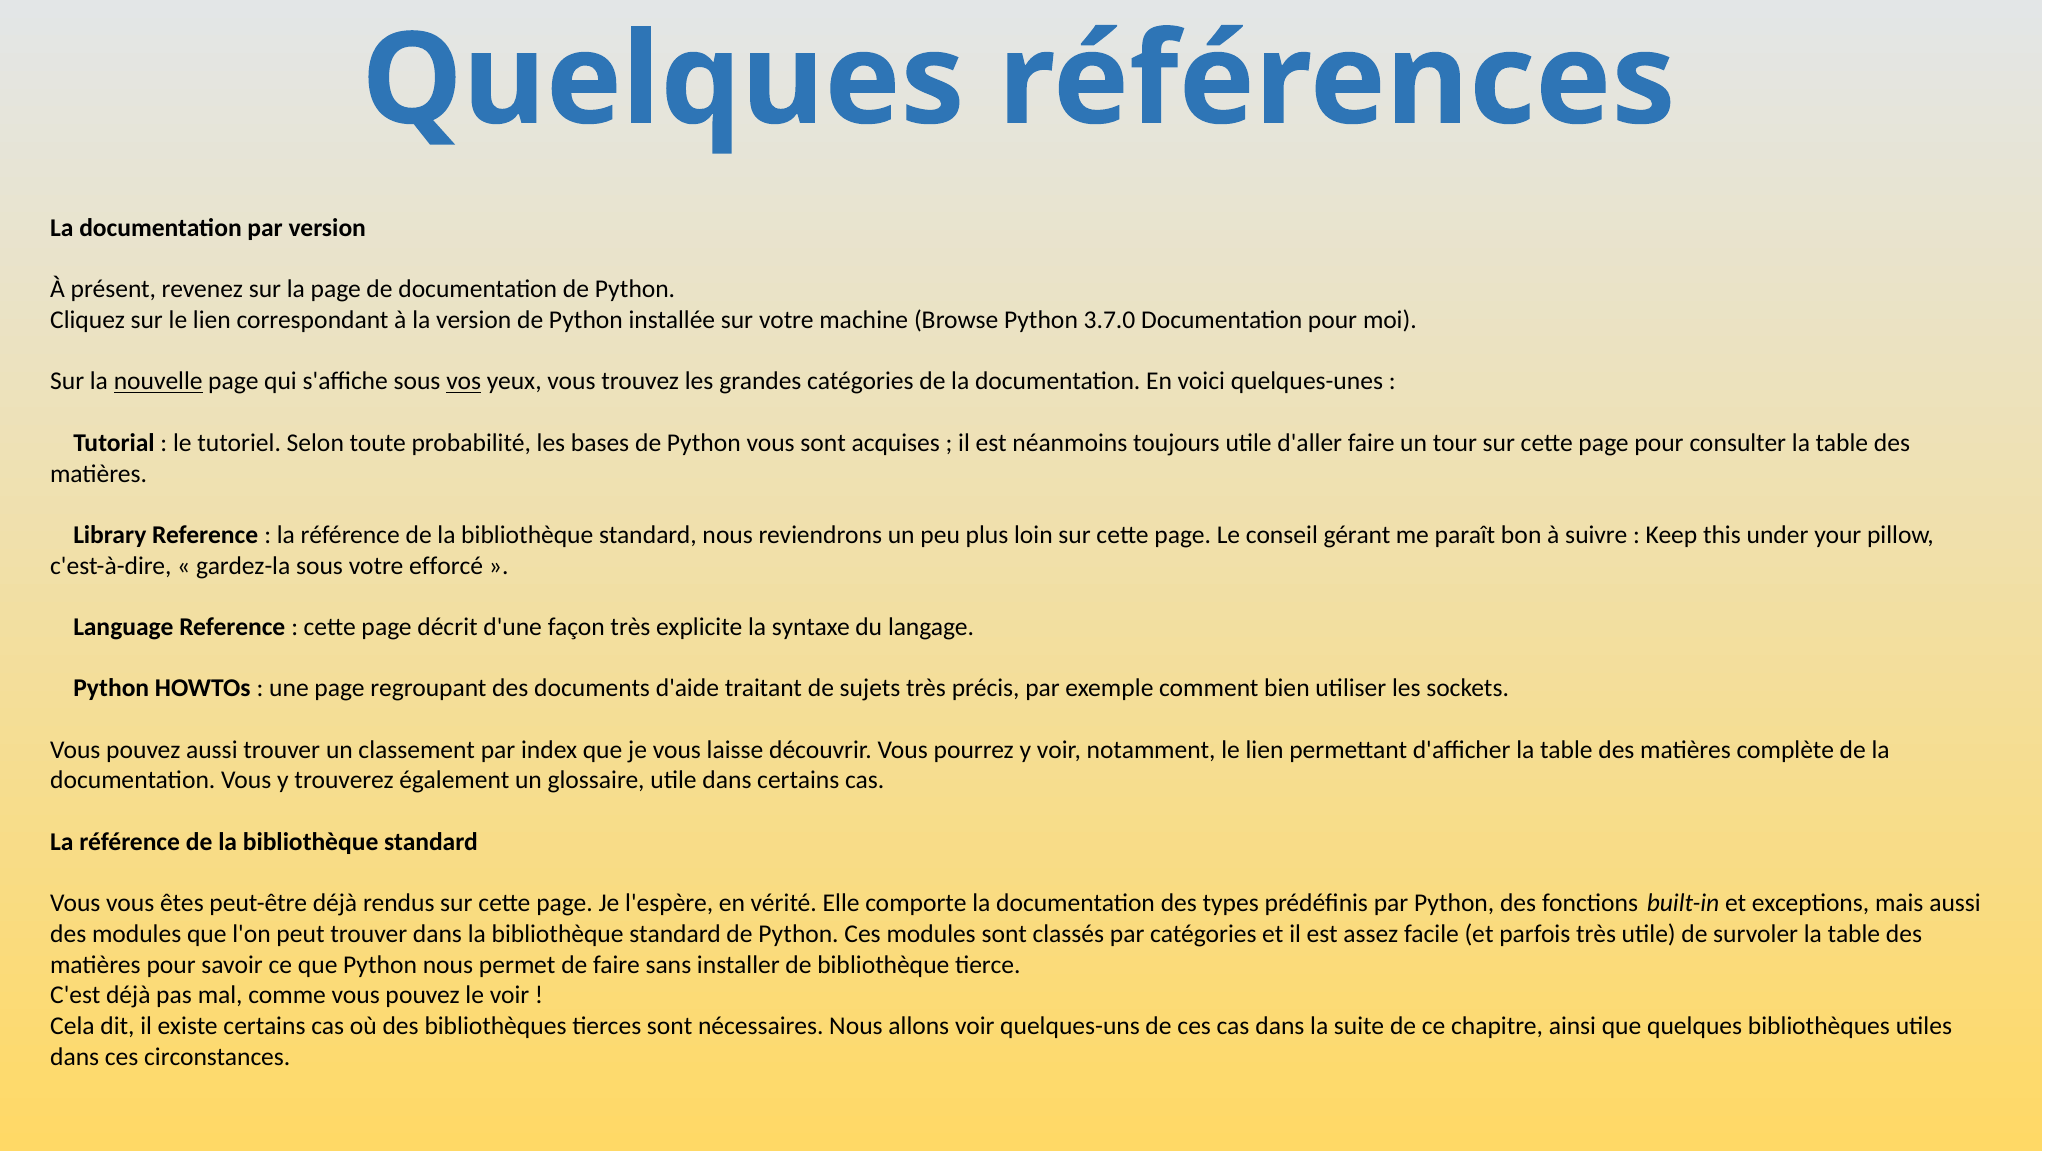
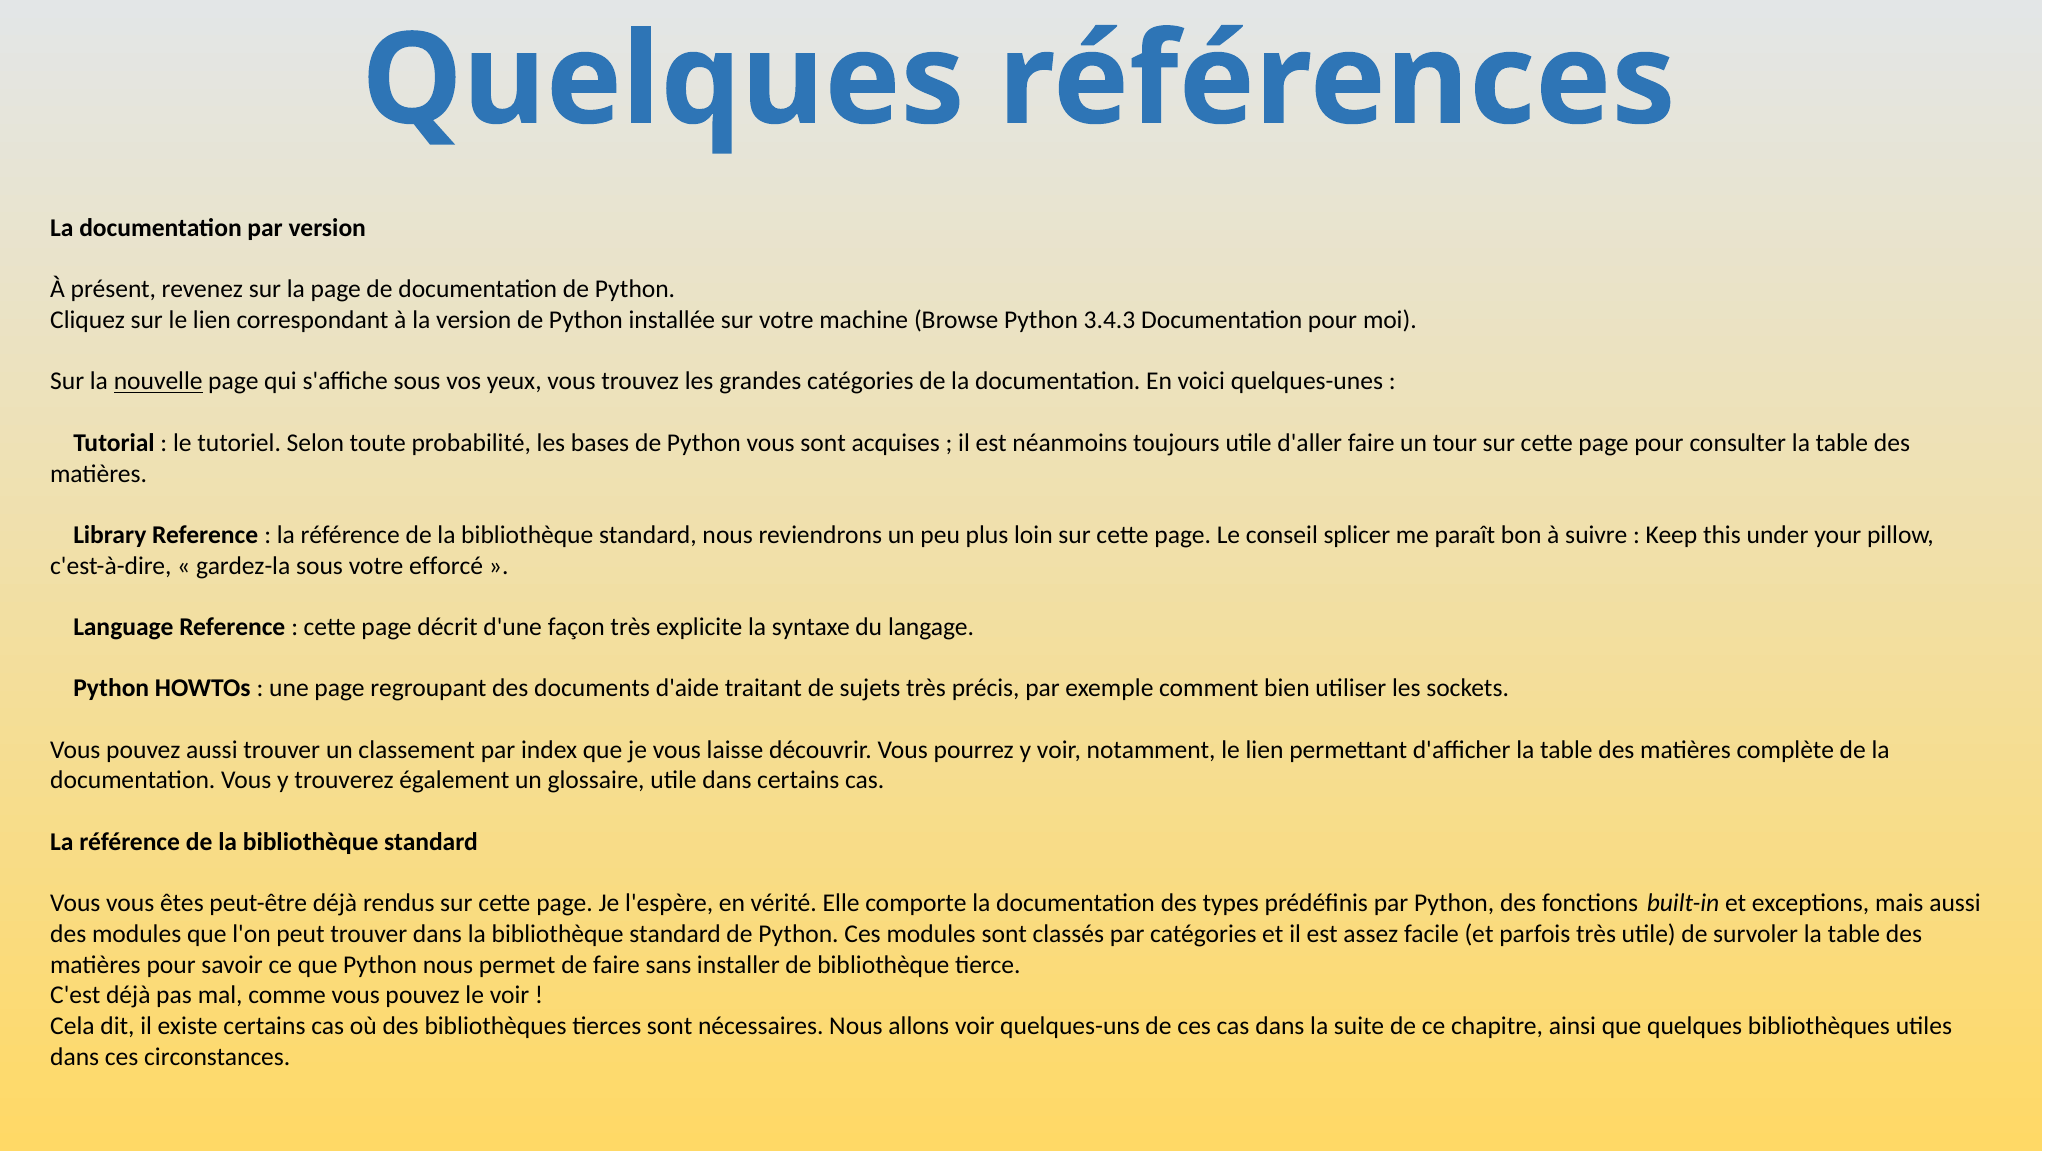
3.7.0: 3.7.0 -> 3.4.3 (1110, 320)
vos underline: present -> none (464, 382)
gérant: gérant -> splicer (1357, 535)
